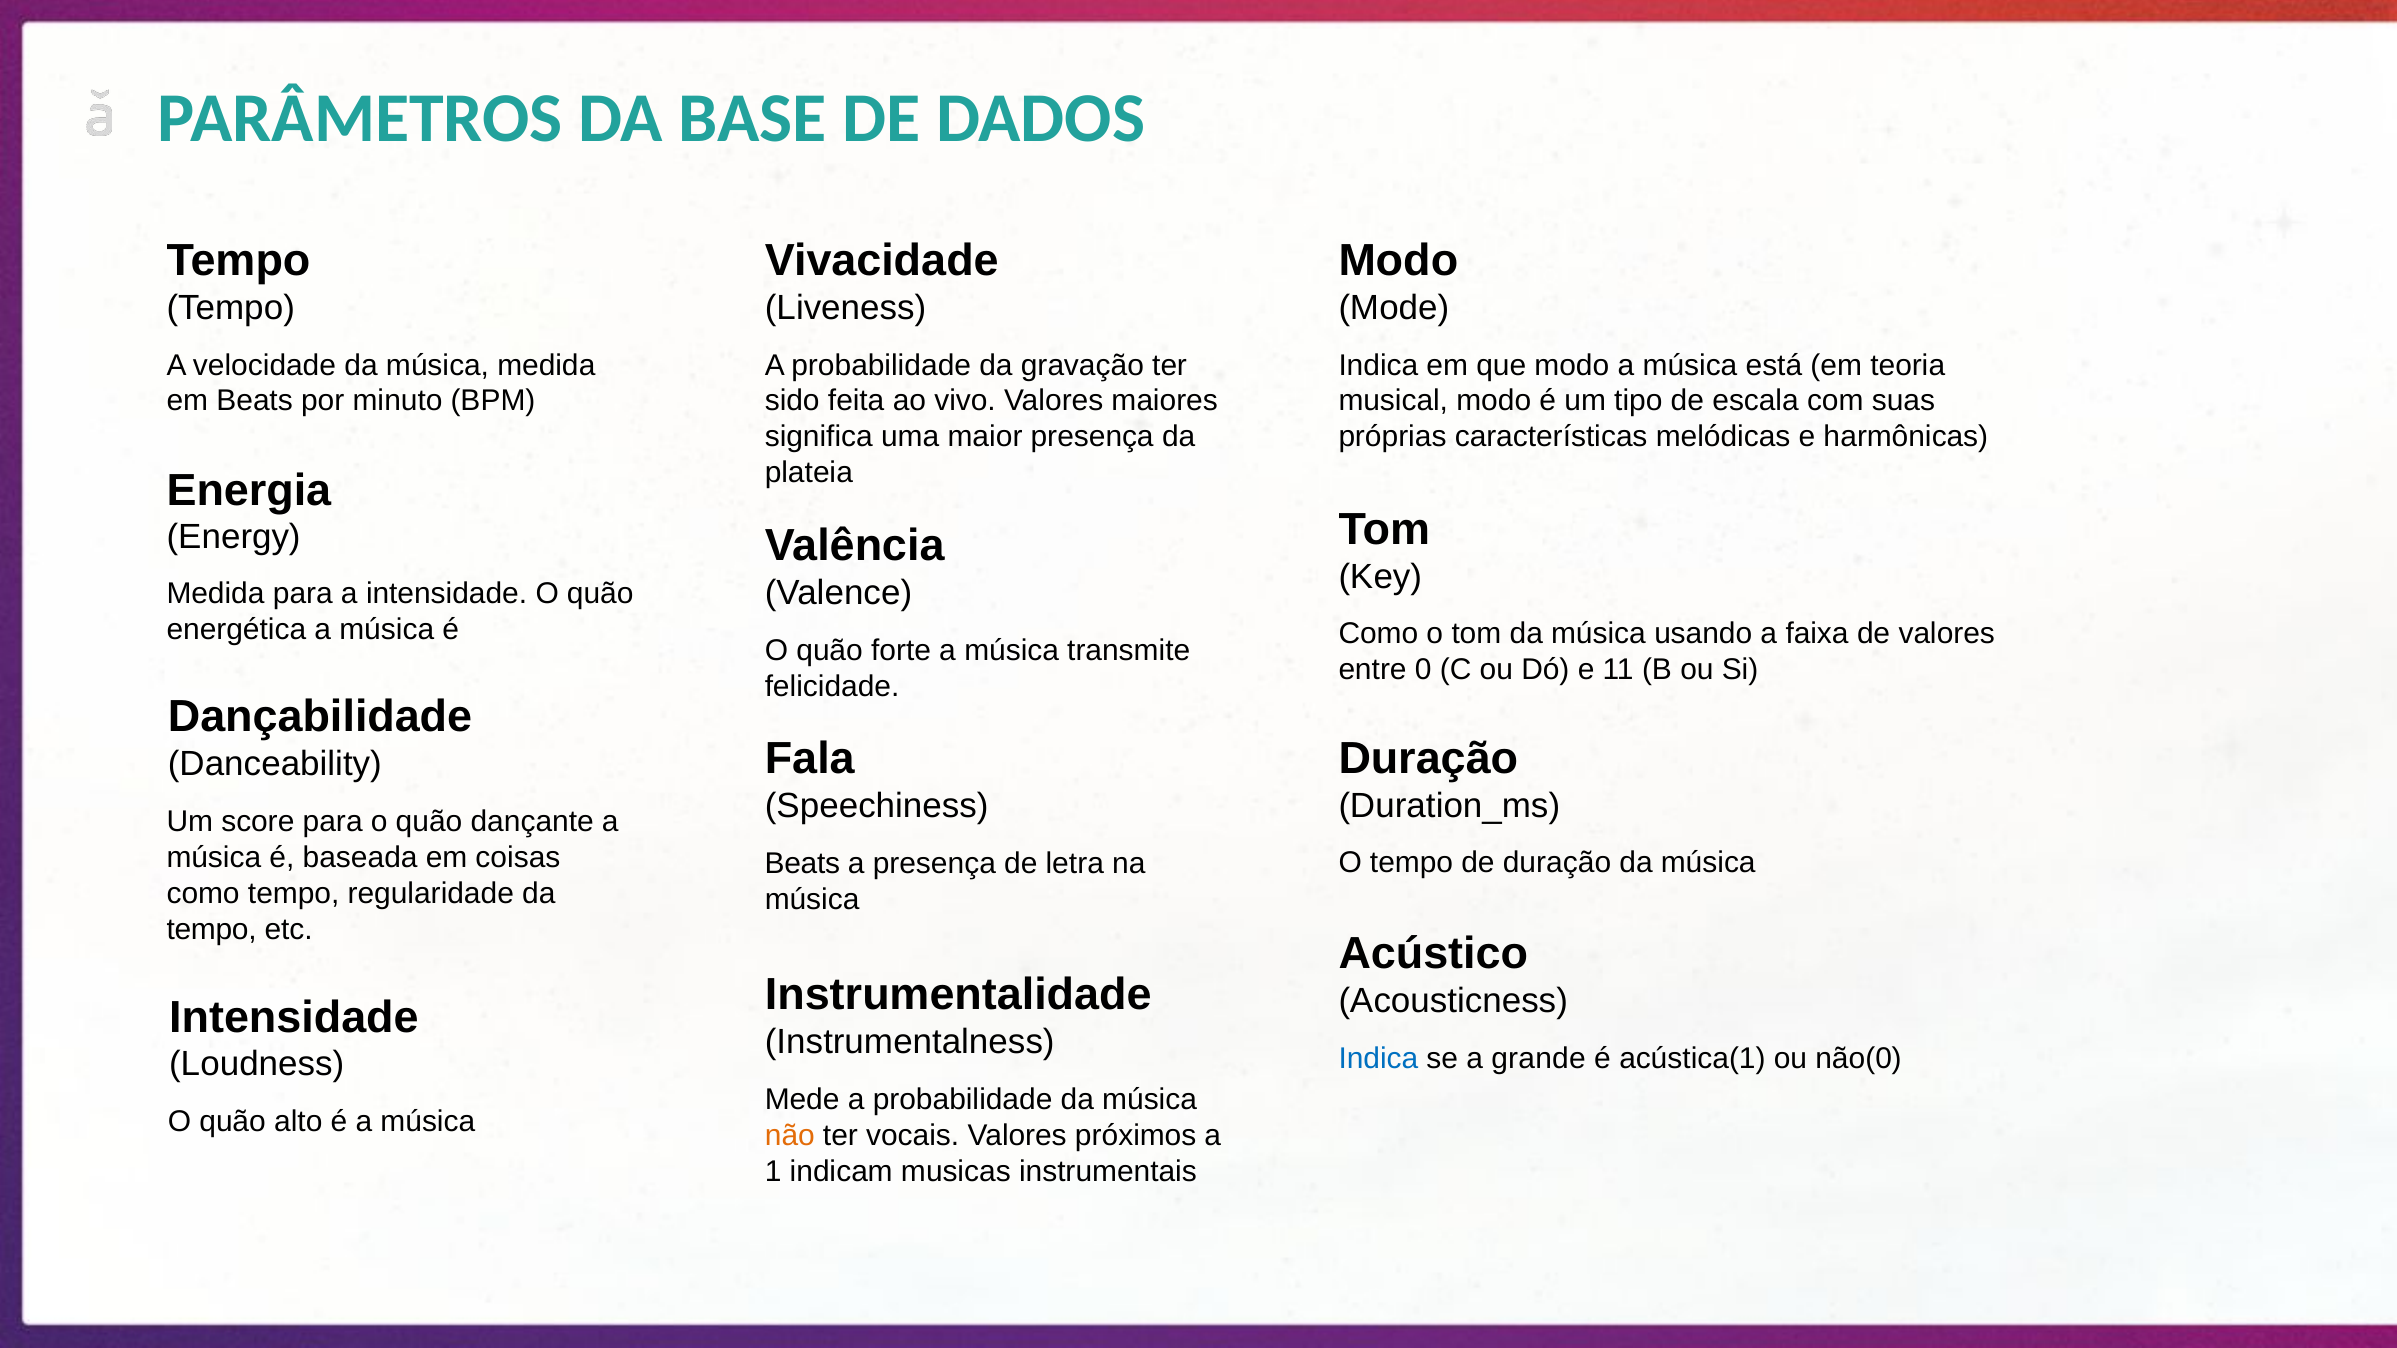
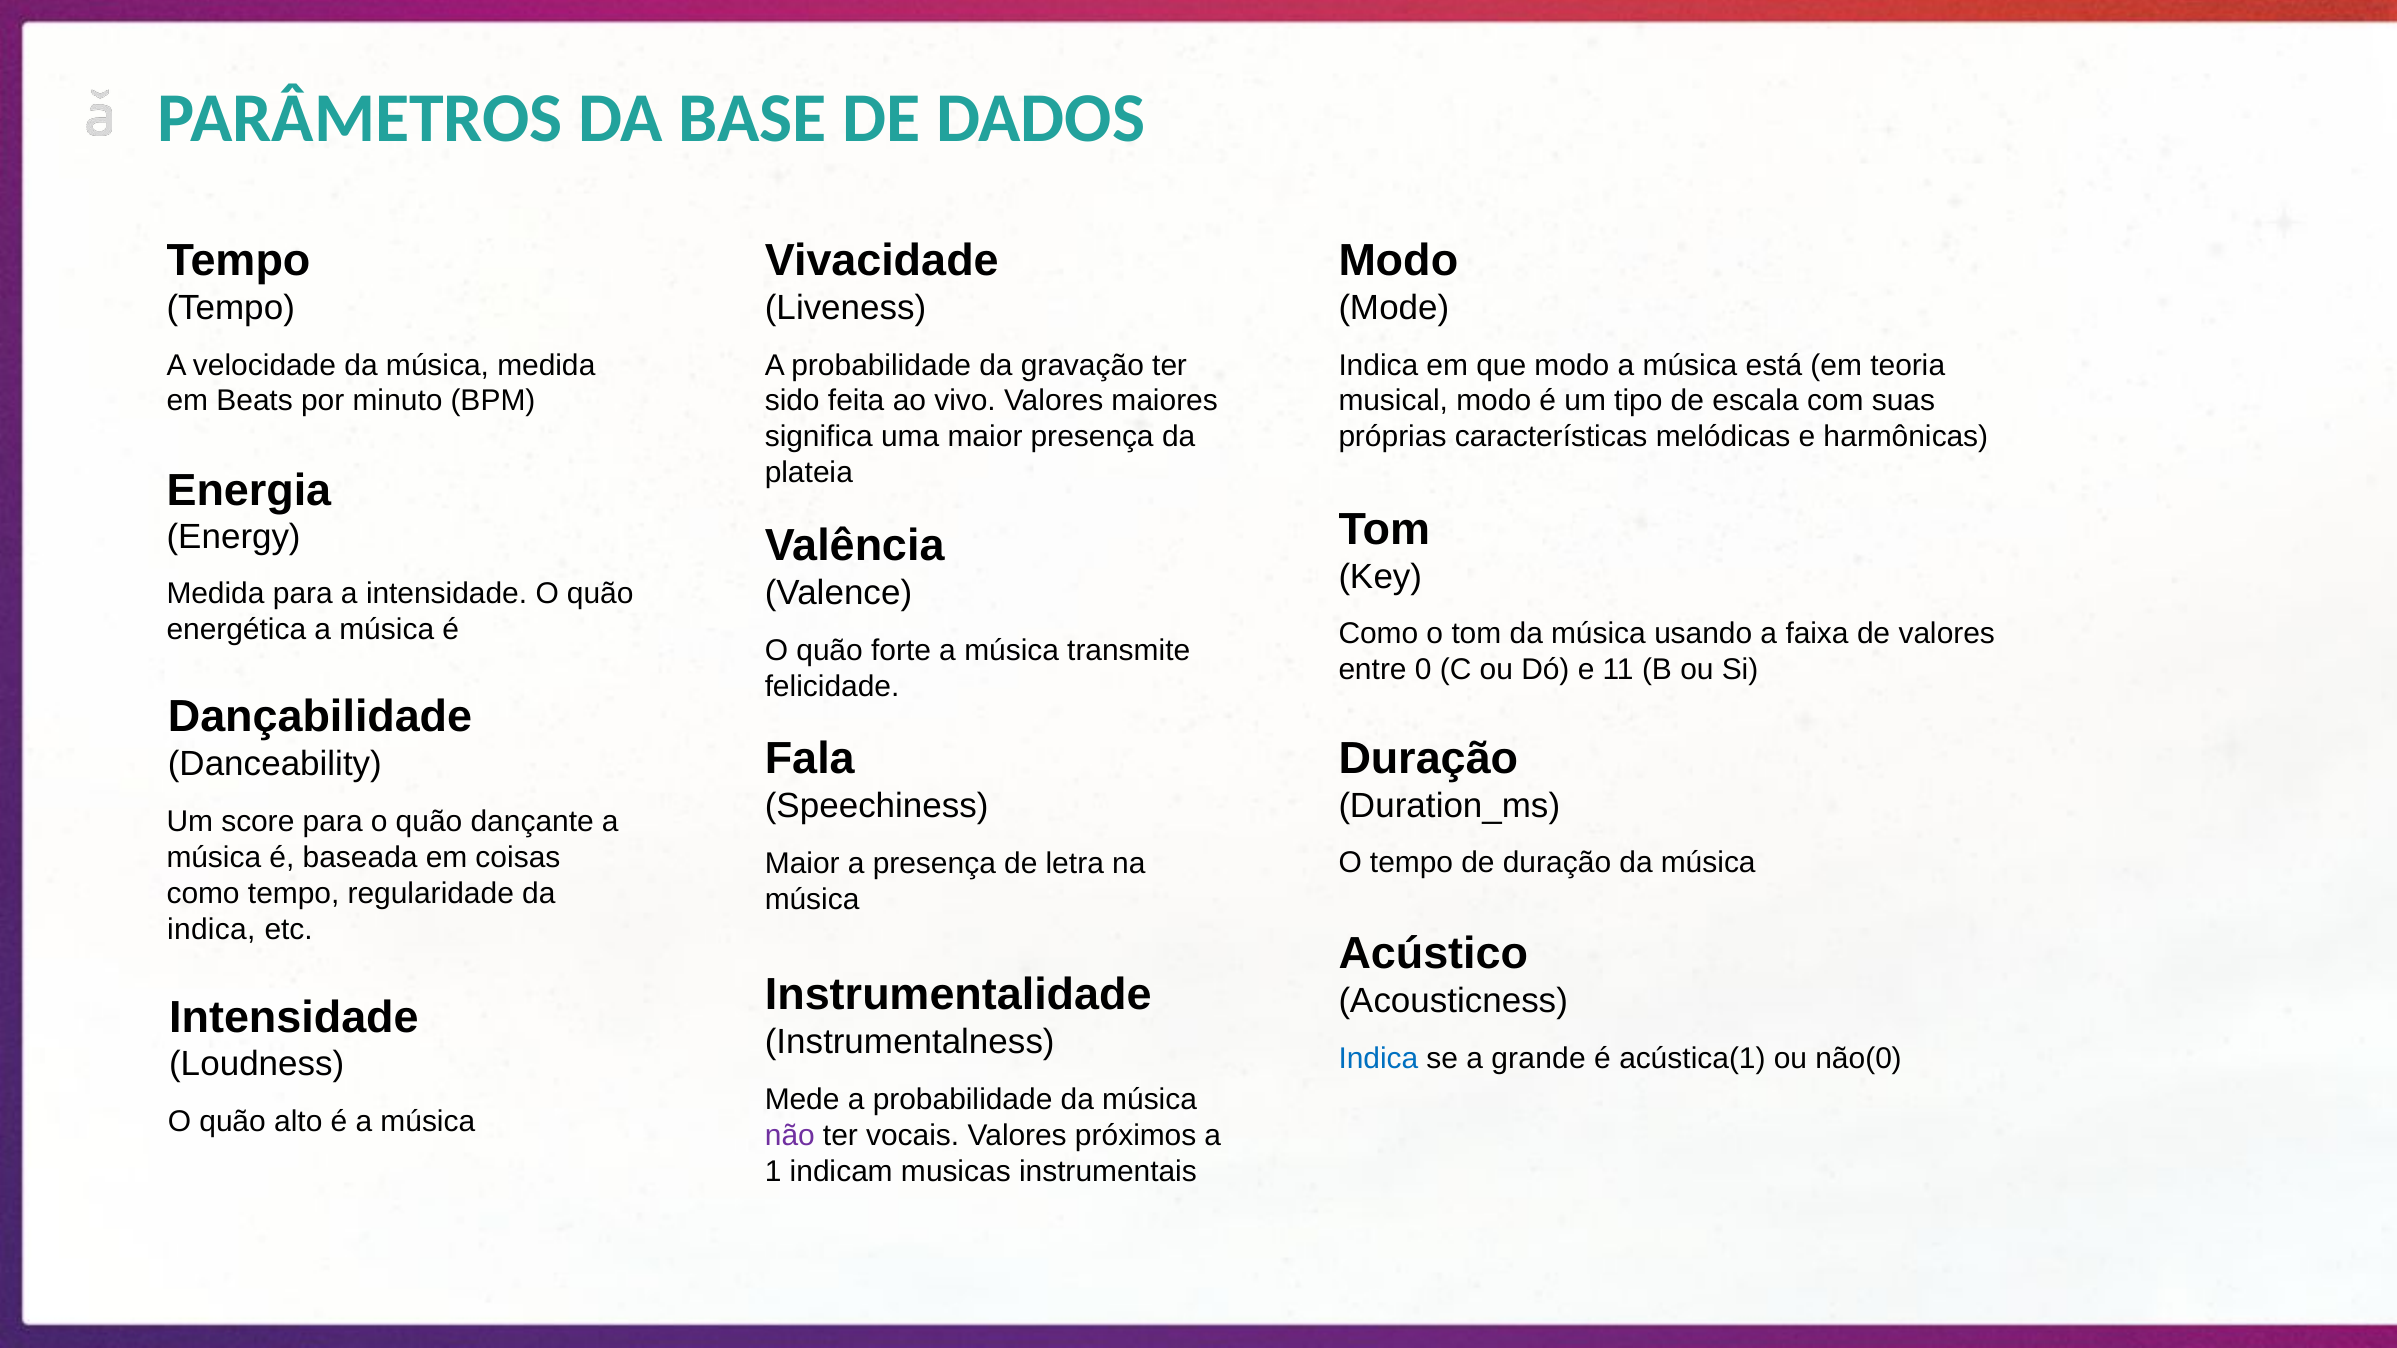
Beats: Beats -> Maior (802, 864)
tempo: tempo -> indica (211, 929)
não colour: orange -> purple (790, 1136)
